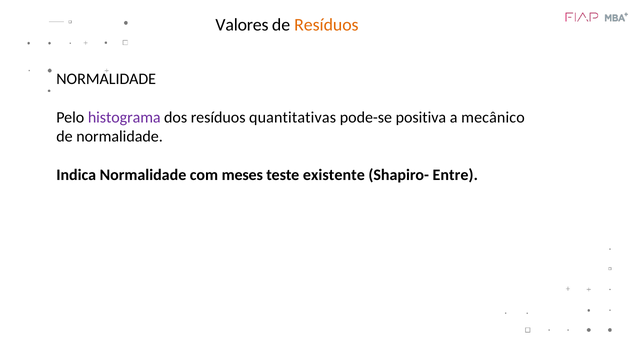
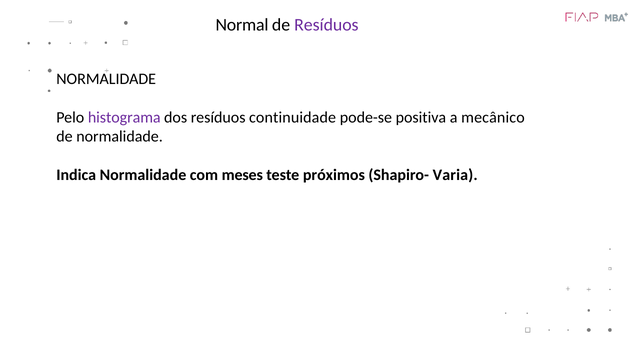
Valores: Valores -> Normal (242, 25)
Resíduos colour: orange -> purple (326, 25)
quantitativas: quantitativas -> continuidade (293, 117)
existente: existente -> próximos (334, 175)
Entre: Entre -> Varia (455, 175)
